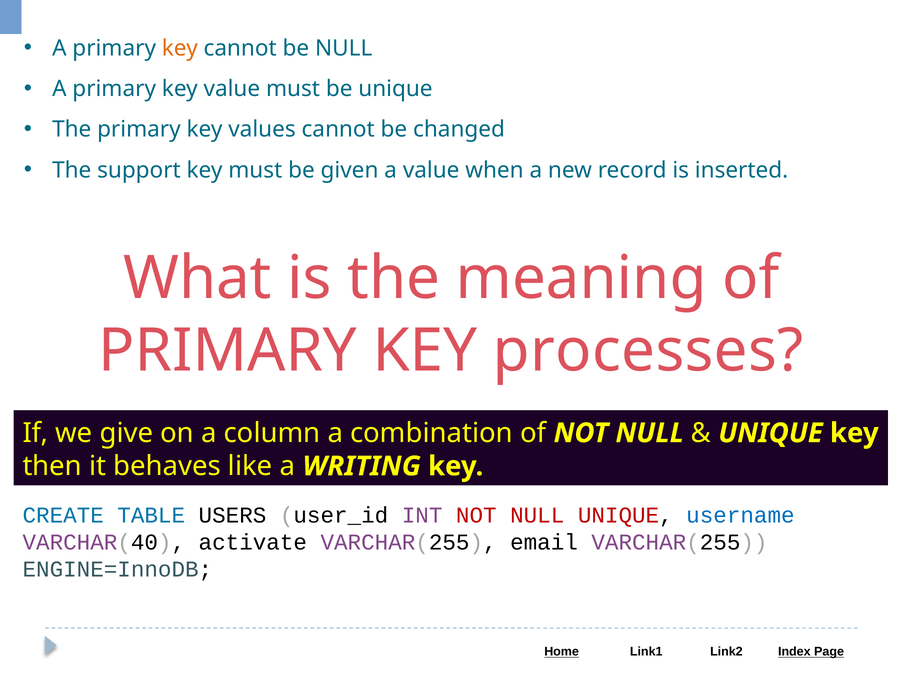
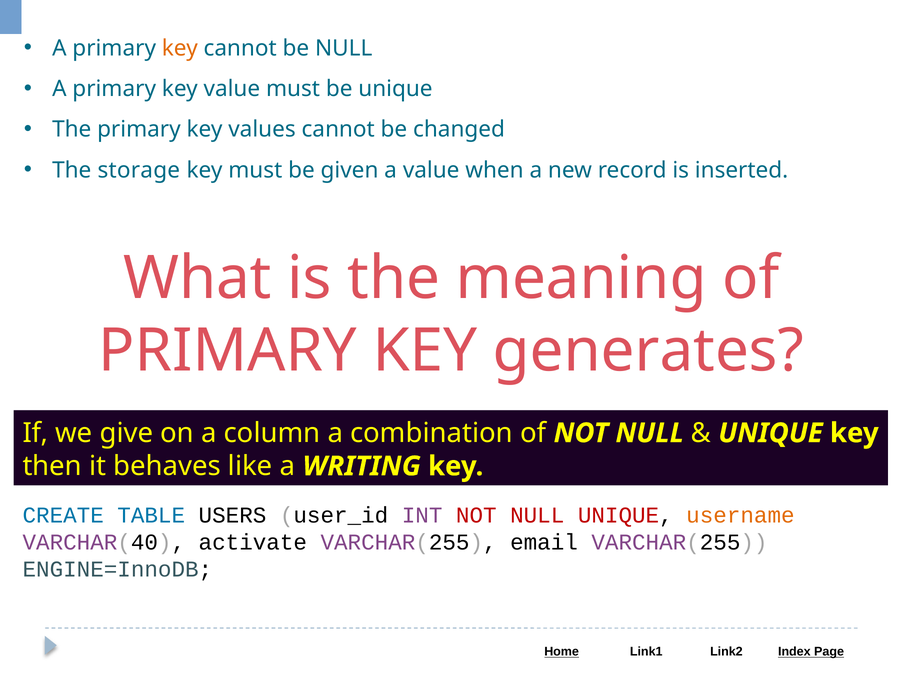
support: support -> storage (139, 170)
processes: processes -> generates (648, 350)
username colour: blue -> orange (740, 515)
